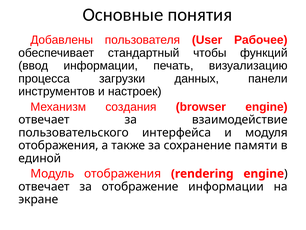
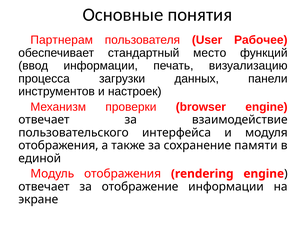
Добавлены: Добавлены -> Партнерам (62, 40)
чтобы: чтобы -> место (210, 53)
создания: создания -> проверки (131, 107)
